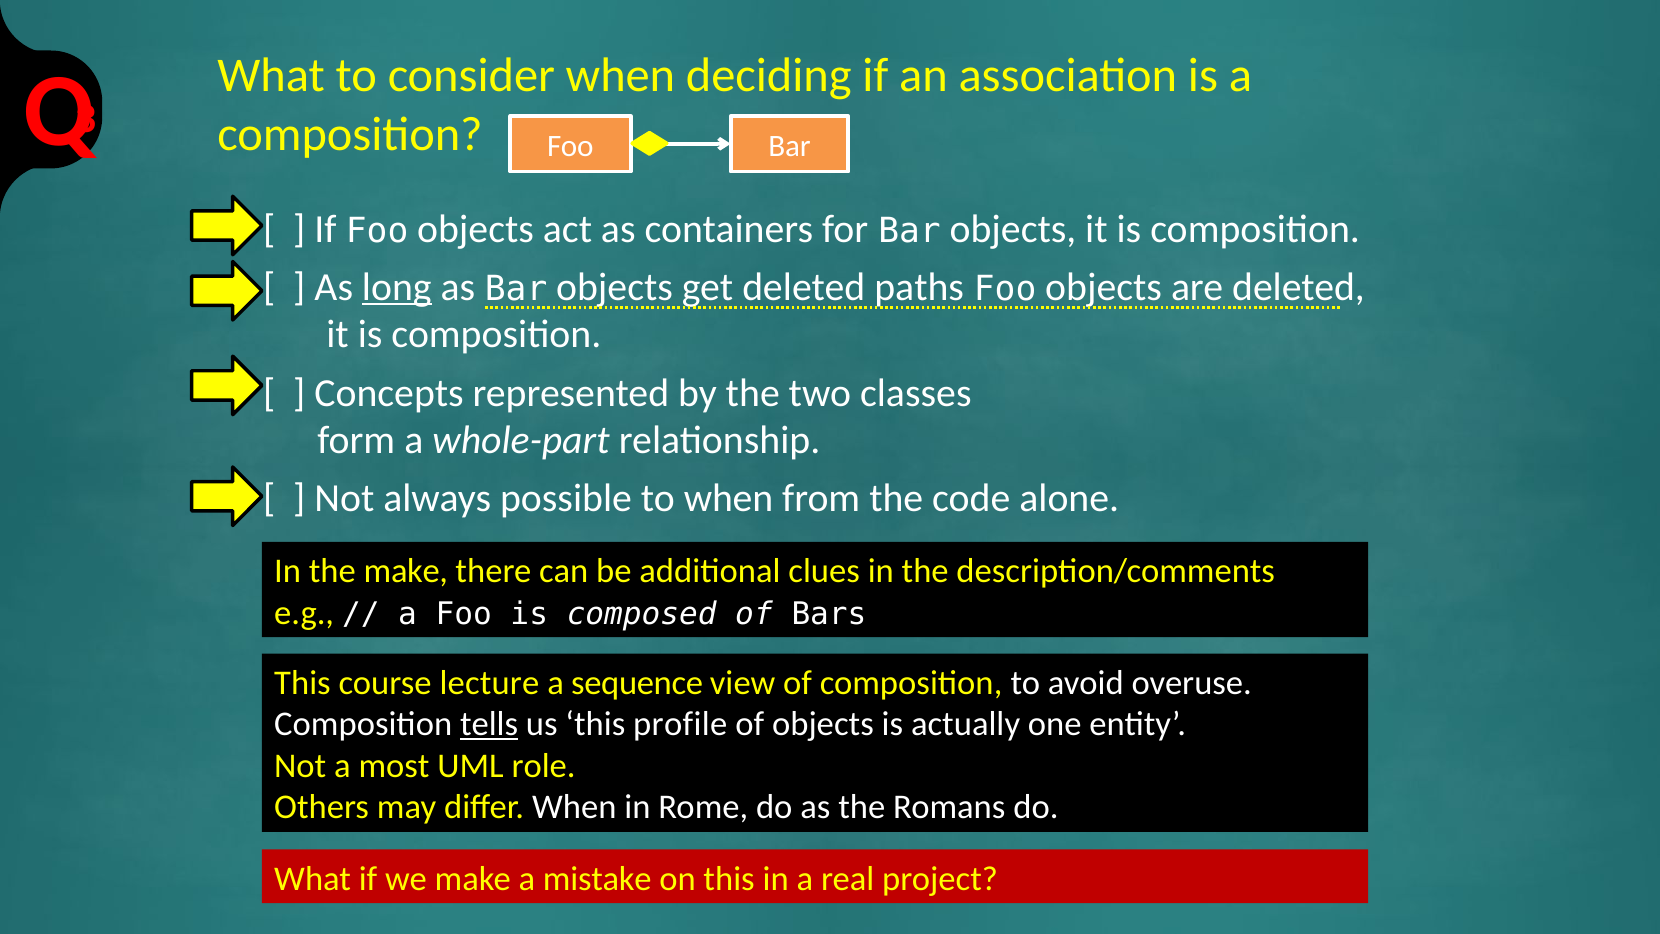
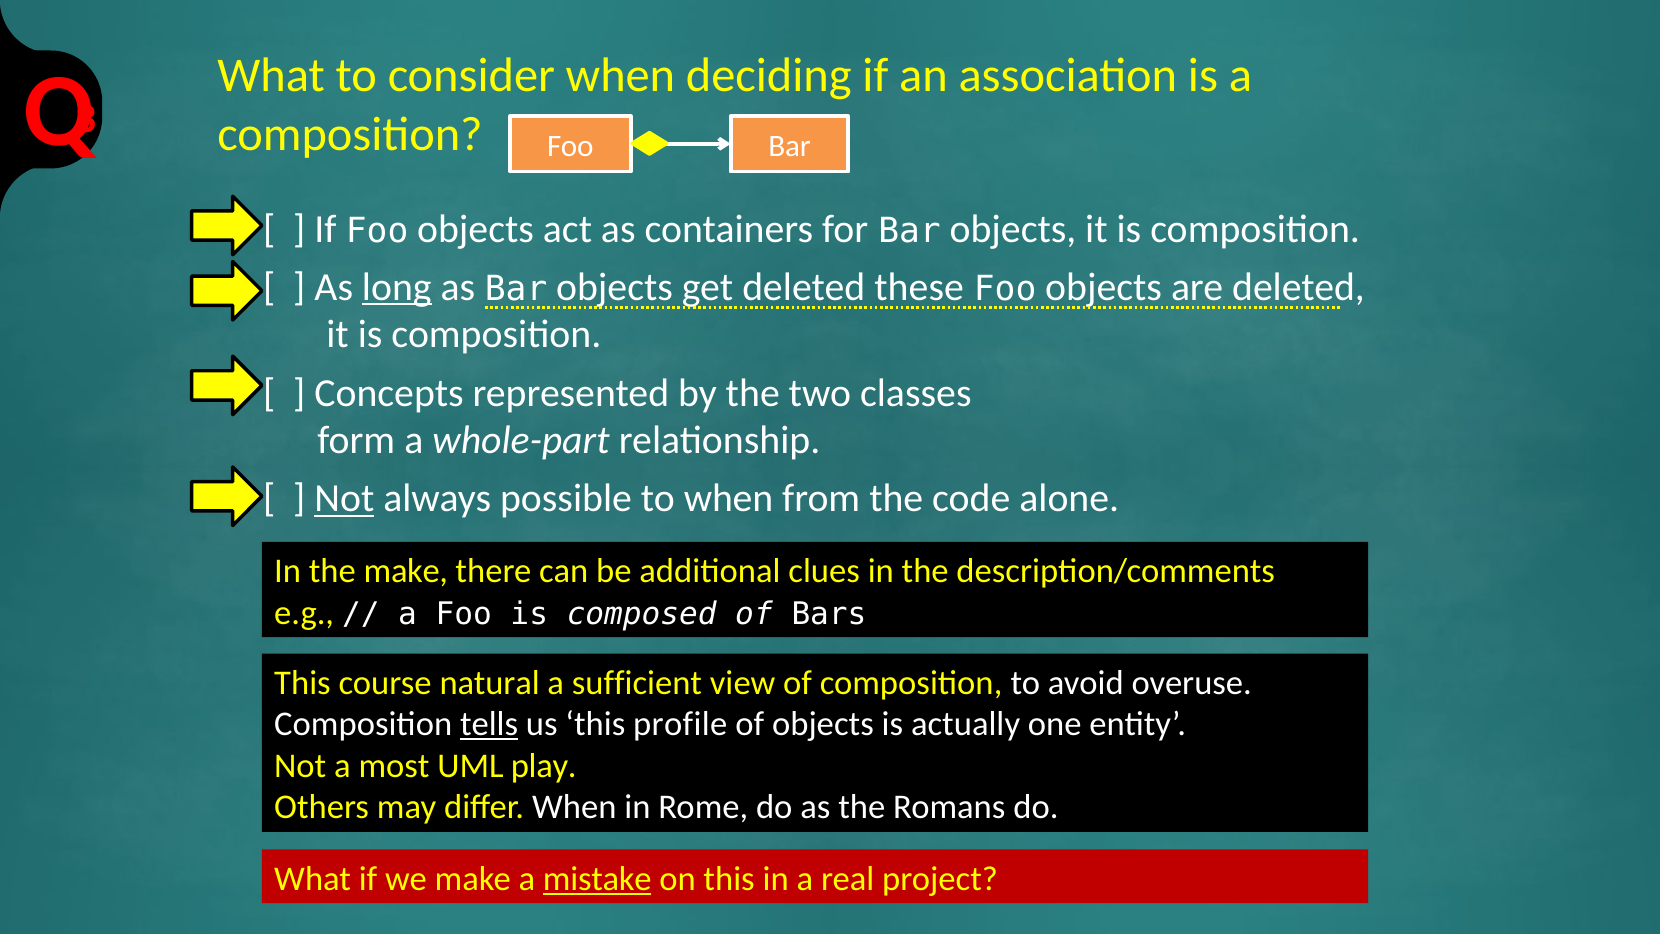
paths: paths -> these (919, 287)
Not underline: none -> present (344, 499)
lecture: lecture -> natural (490, 683)
sequence: sequence -> sufficient (637, 683)
role: role -> play (544, 766)
mistake underline: none -> present (597, 878)
